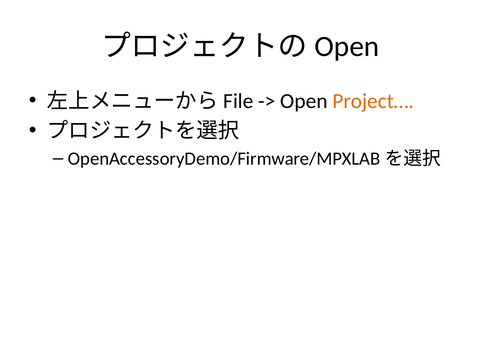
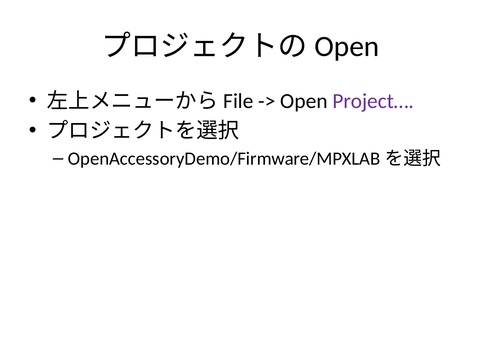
Project… colour: orange -> purple (373, 101)
